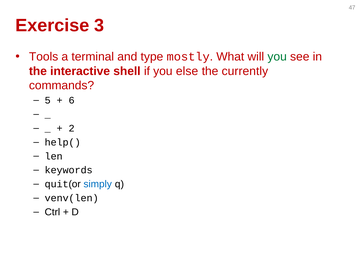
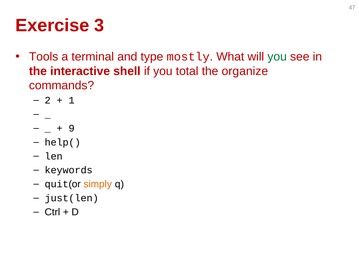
else: else -> total (187, 71)
currently: currently -> organize (245, 71)
5: 5 -> 2 (48, 101)
6: 6 -> 1 (72, 101)
2: 2 -> 9 (72, 128)
simply colour: blue -> orange (98, 184)
venv(len: venv(len -> just(len (72, 198)
